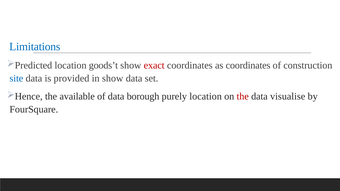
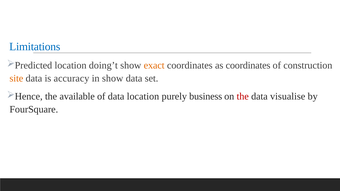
goods’t: goods’t -> doing’t (103, 65)
exact colour: red -> orange (154, 65)
site colour: blue -> orange (16, 78)
provided: provided -> accuracy (71, 78)
data borough: borough -> location (143, 96)
purely location: location -> business (206, 96)
